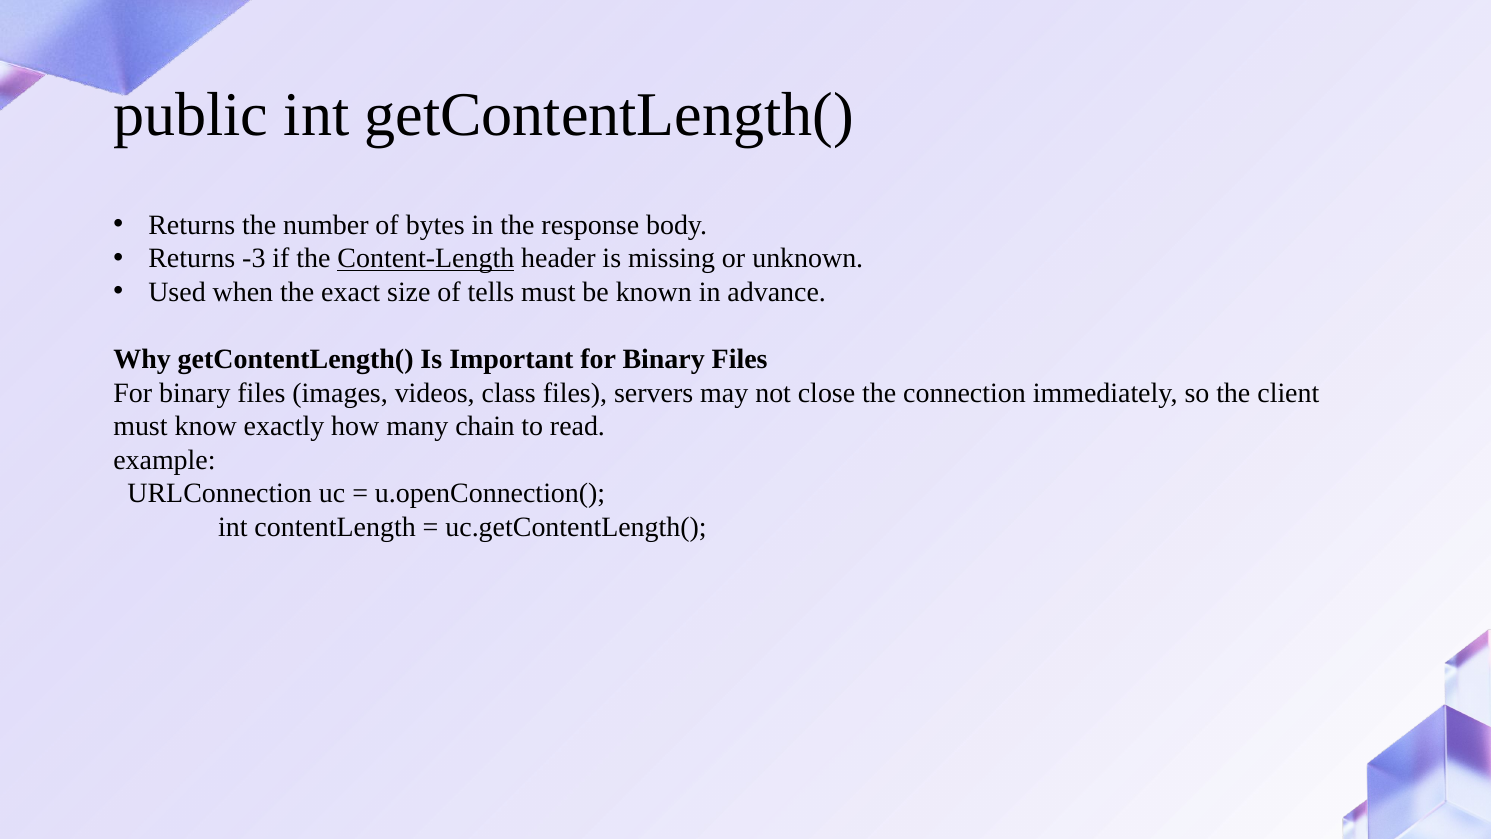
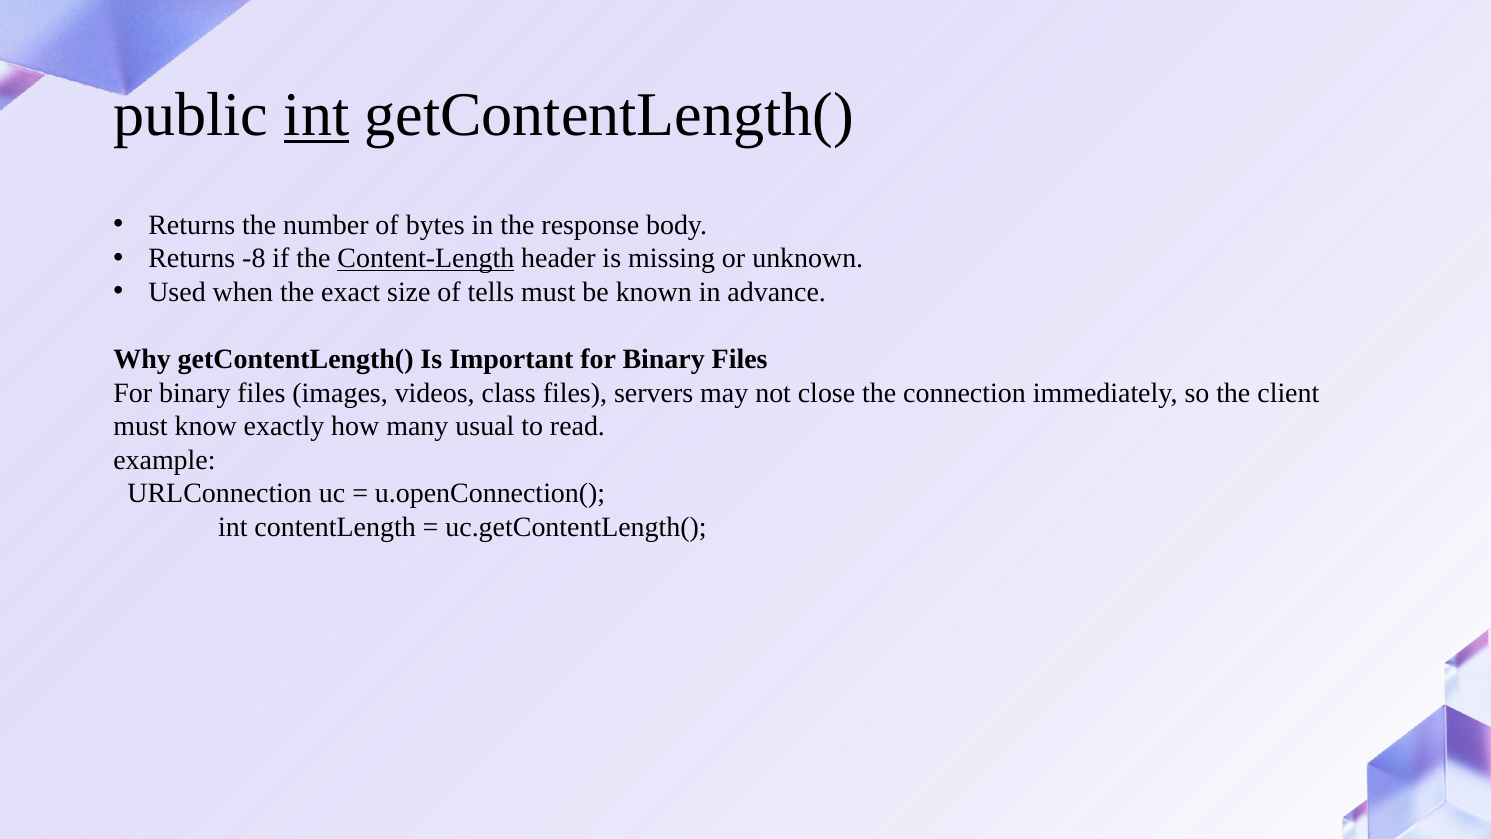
int underline: none -> present (317, 115)
-3: -3 -> -8 (254, 259)
chain: chain -> usual (485, 426)
